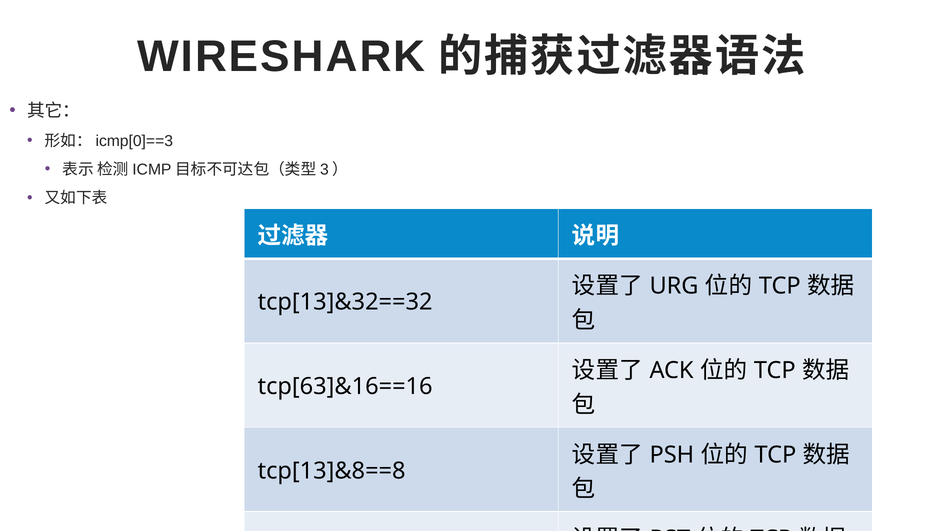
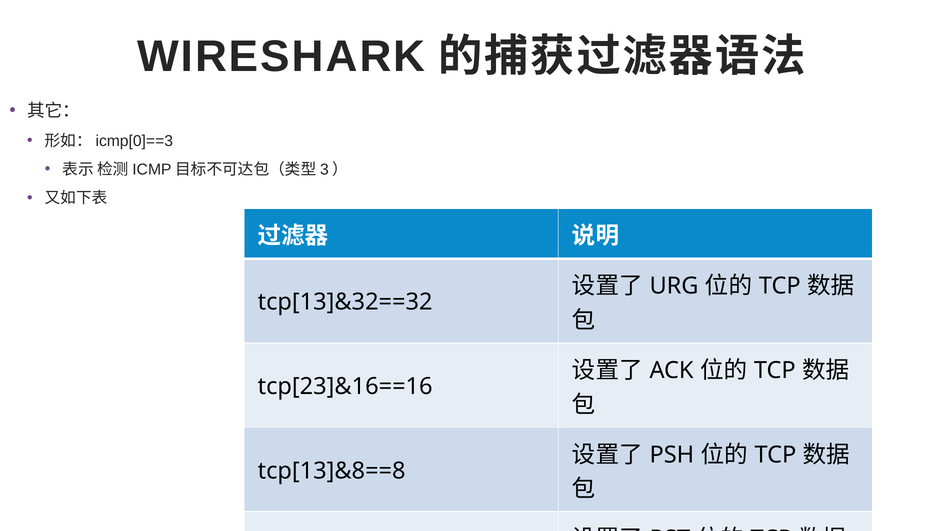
tcp[63]&16==16: tcp[63]&16==16 -> tcp[23]&16==16 (345, 386)
